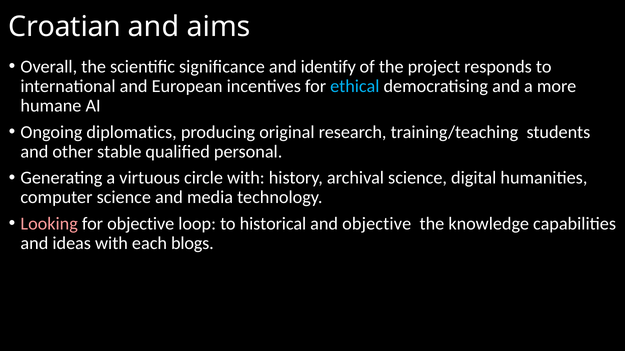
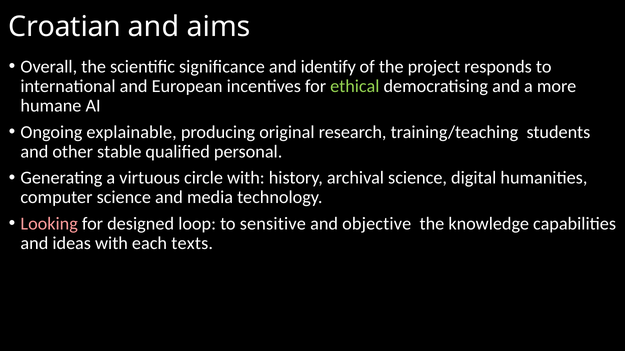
ethical colour: light blue -> light green (355, 86)
diplomatics: diplomatics -> explainable (132, 132)
for objective: objective -> designed (141, 224)
historical: historical -> sensitive (273, 224)
blogs: blogs -> texts (192, 244)
